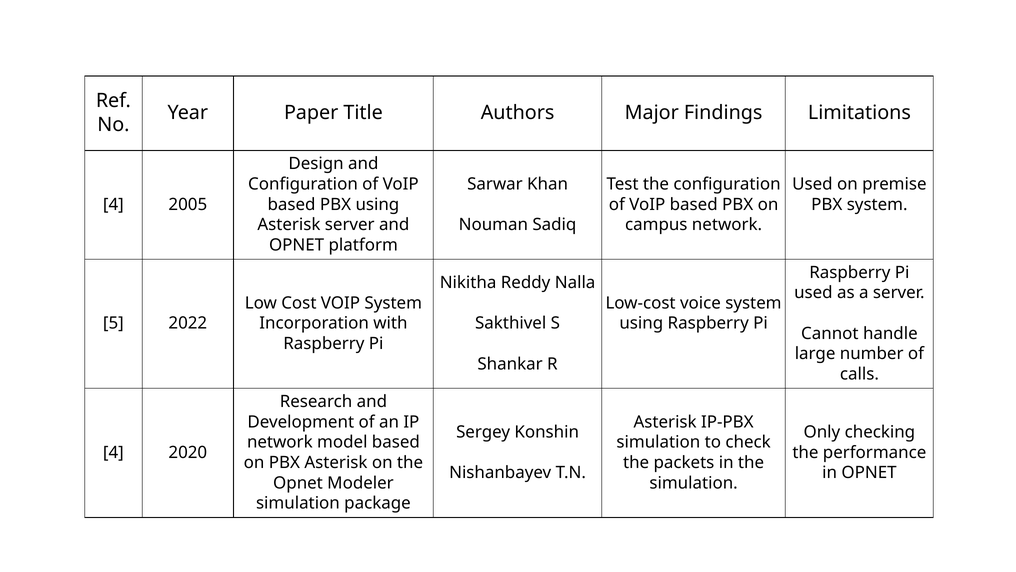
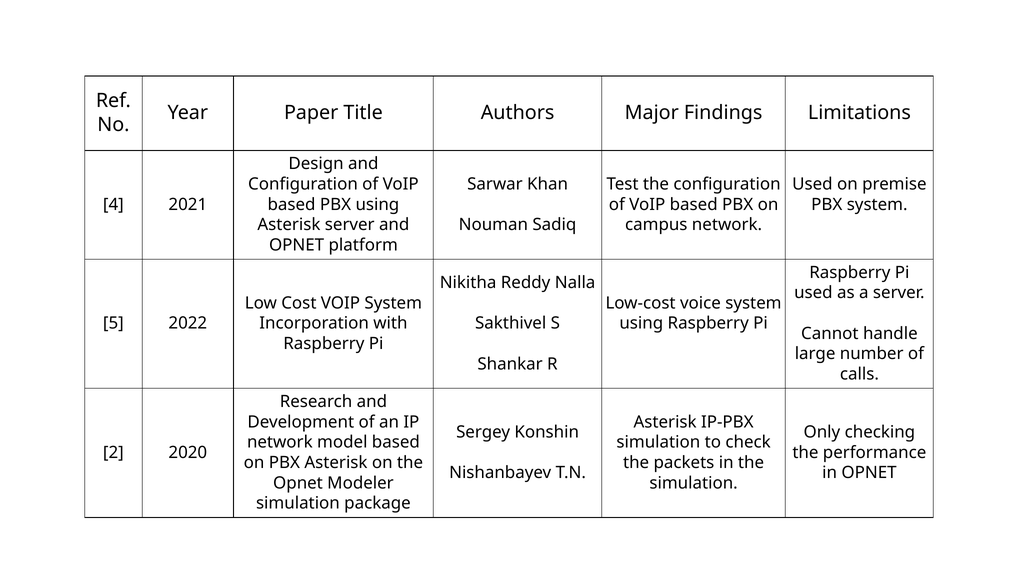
2005: 2005 -> 2021 (188, 204)
4: 4 -> 2 (113, 452)
